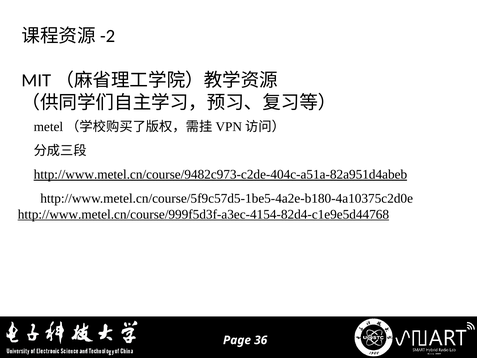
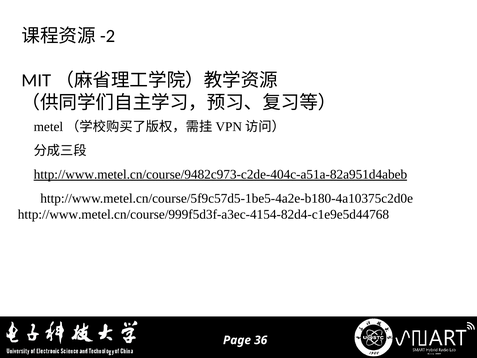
http://www.metel.cn/course/999f5d3f-a3ec-4154-82d4-c1e9e5d44768 underline: present -> none (203, 214)
